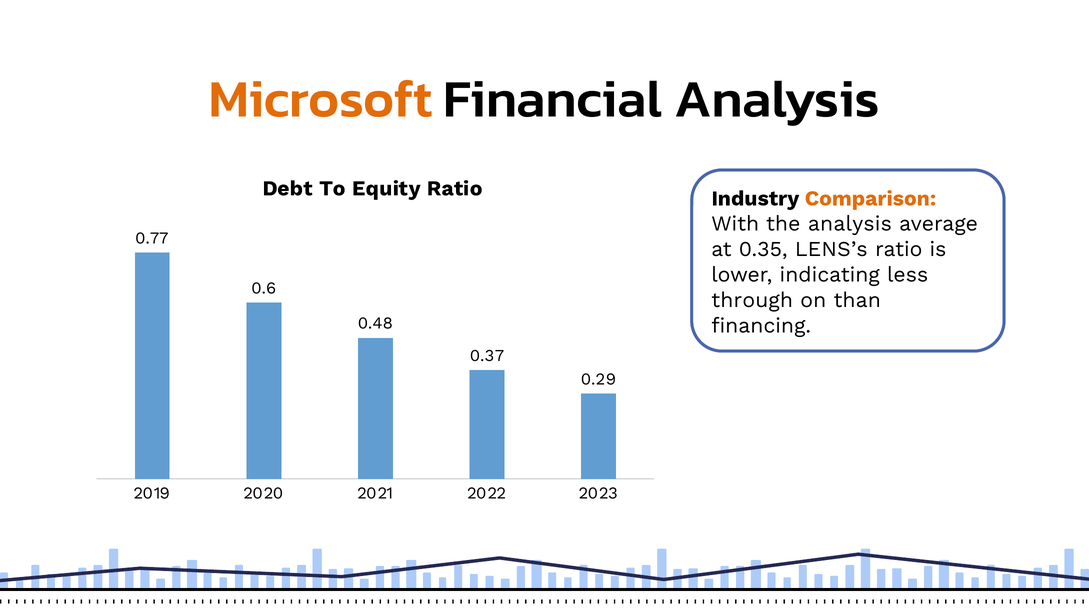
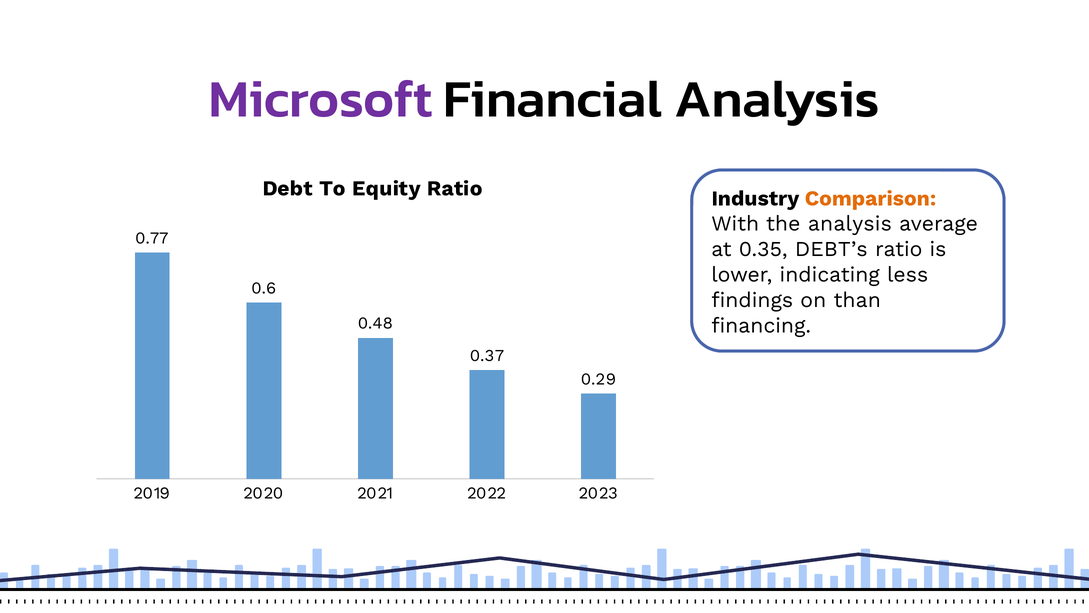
Microsoft colour: orange -> purple (321, 99)
LENS’s: LENS’s -> DEBT’s (831, 249)
through: through -> findings (752, 300)
